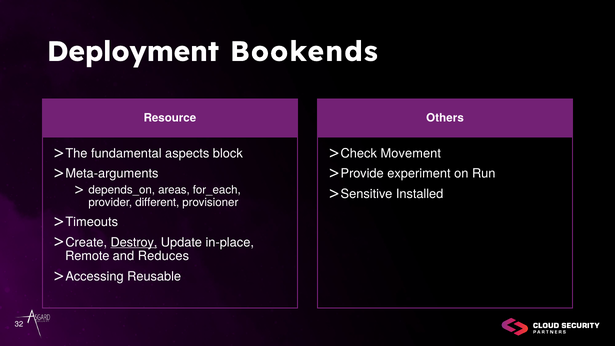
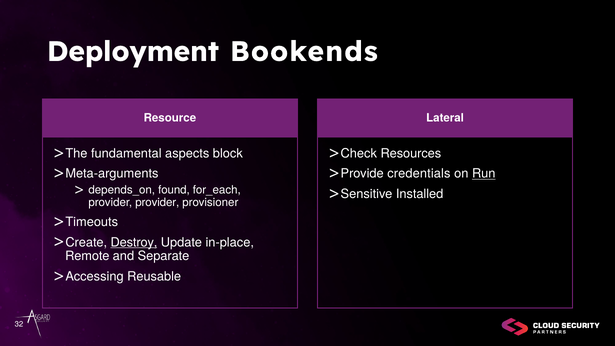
Others: Others -> Lateral (445, 118)
Movement: Movement -> Resources (411, 153)
experiment: experiment -> credentials (419, 174)
Run underline: none -> present (484, 174)
areas: areas -> found (174, 190)
provider different: different -> provider (157, 202)
Reduces: Reduces -> Separate (164, 256)
